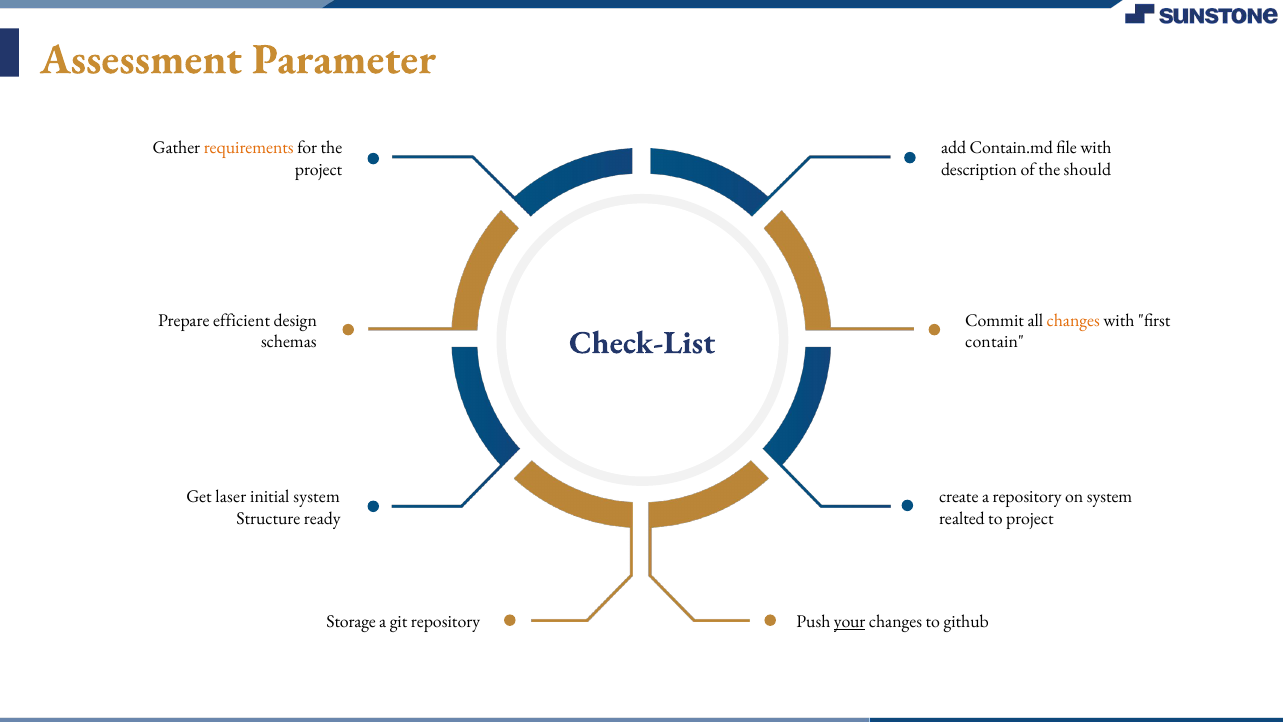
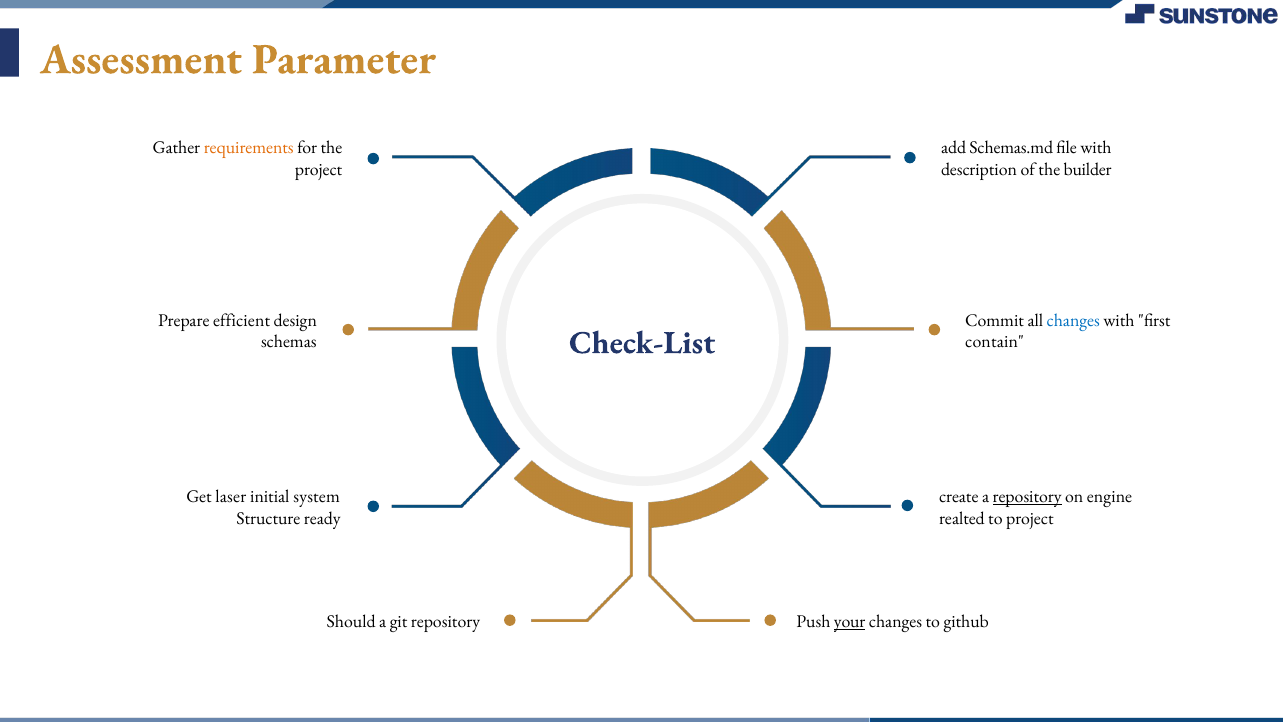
Contain.md: Contain.md -> Schemas.md (1011, 148)
should: should -> builder (1088, 169)
changes colour: orange -> blue (1073, 320)
repository underline: none -> present (1027, 497)
on system: system -> engine (1110, 497)
Storage: Storage -> Should (351, 621)
